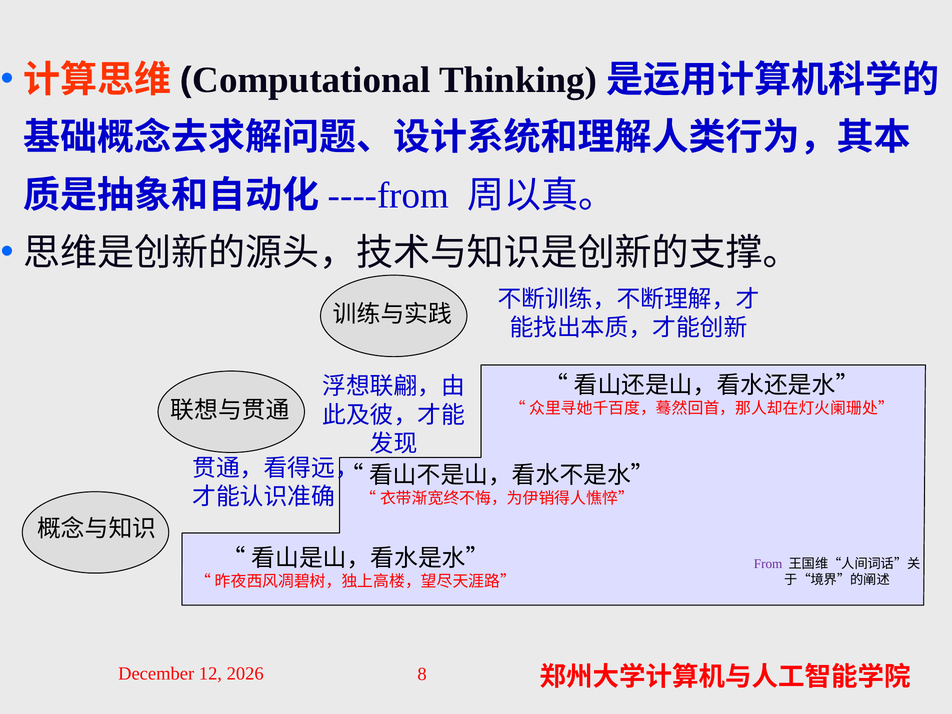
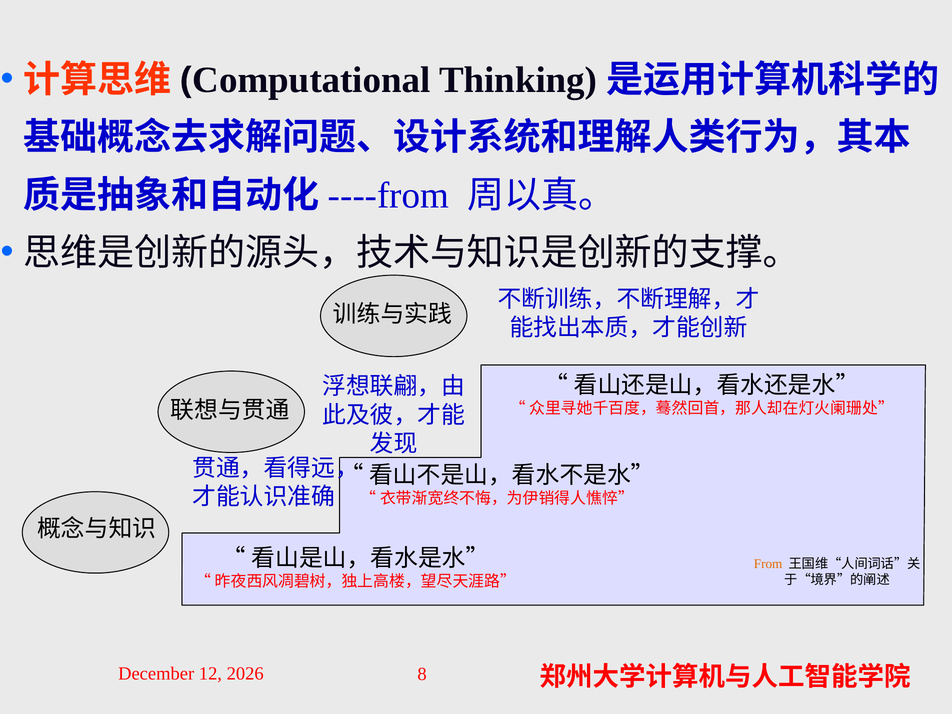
From colour: purple -> orange (768, 564)
